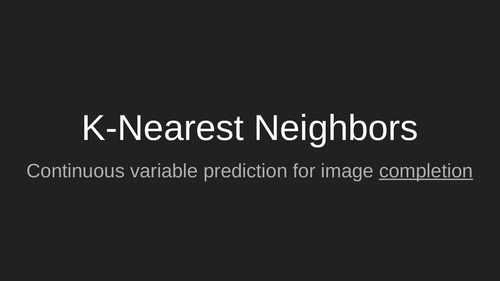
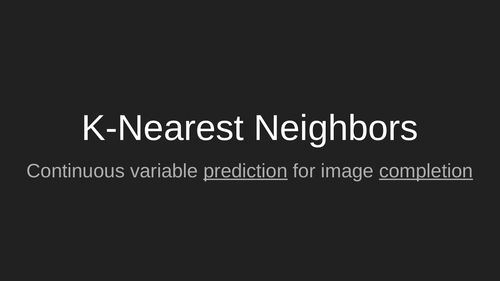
prediction underline: none -> present (246, 171)
